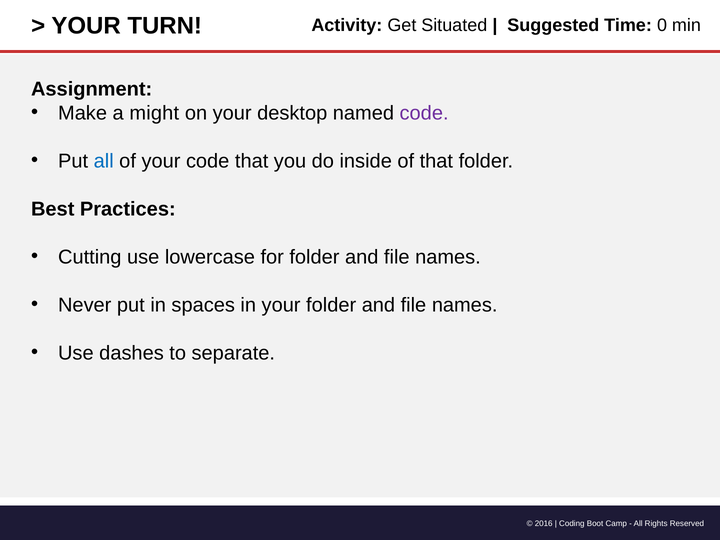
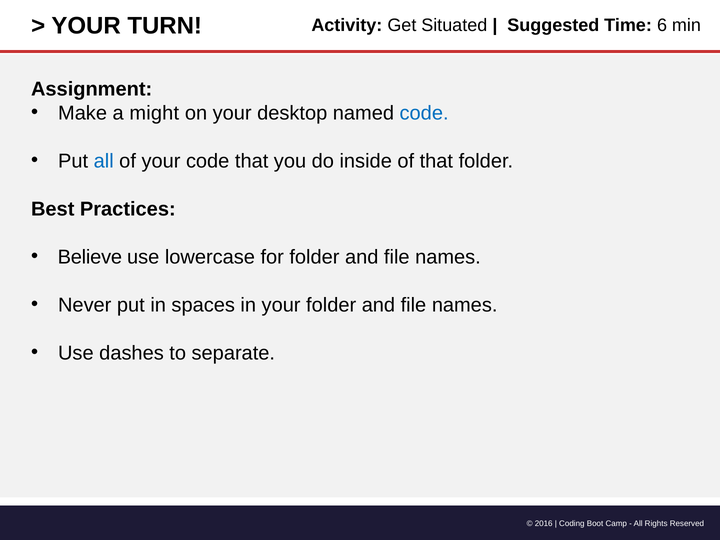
0: 0 -> 6 (662, 25)
code colour: purple -> blue (424, 113)
Cutting: Cutting -> Believe (90, 257)
